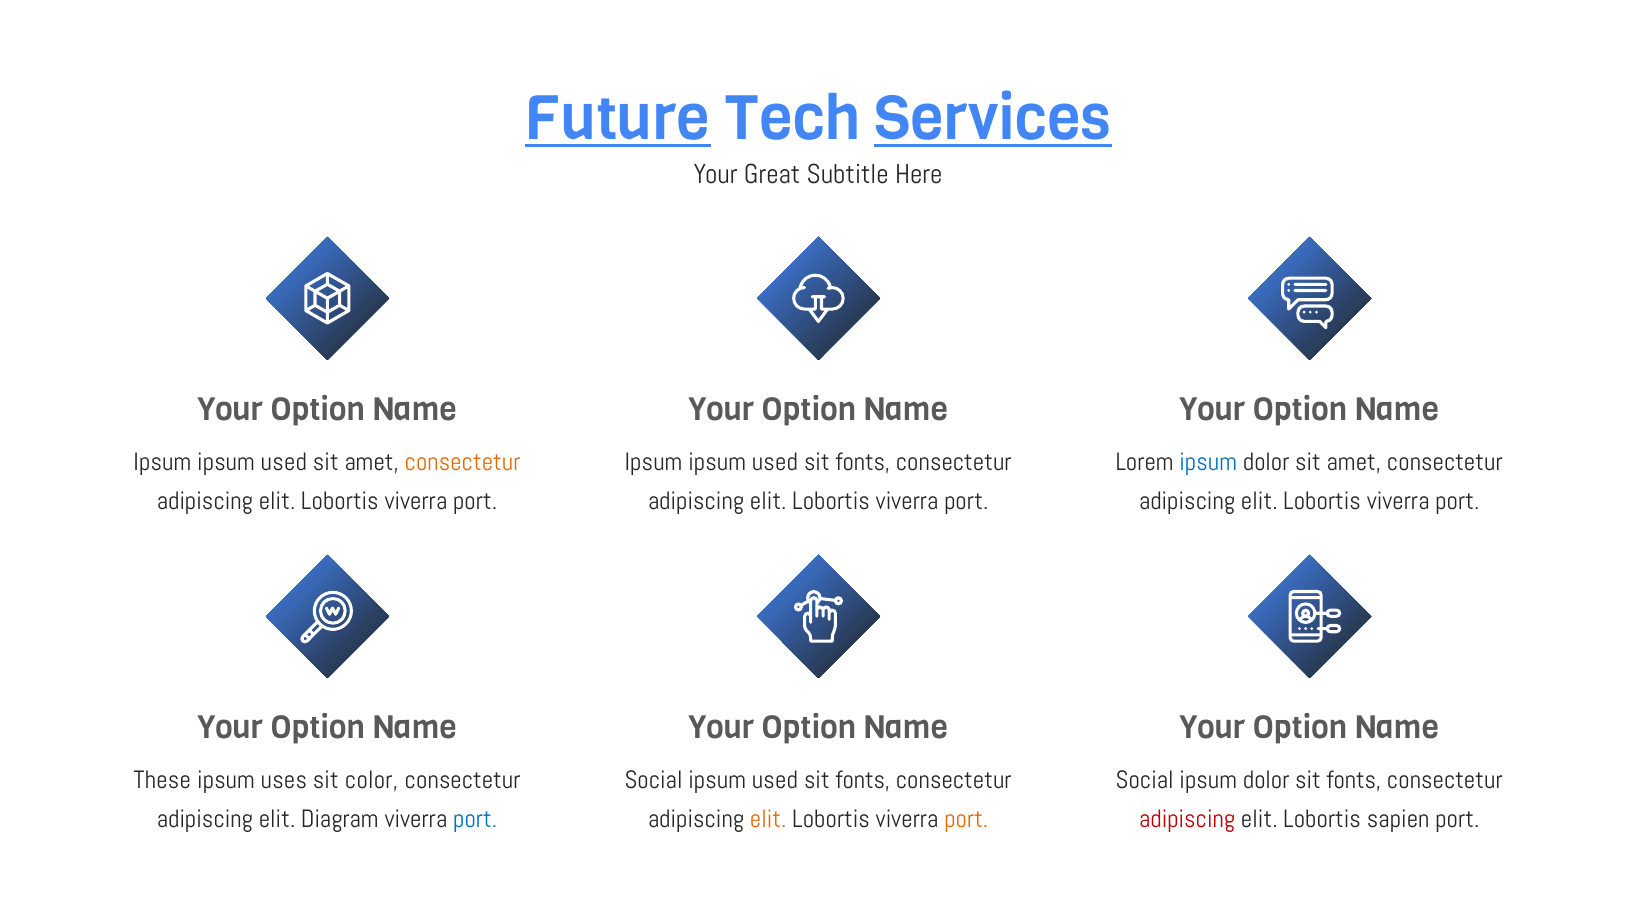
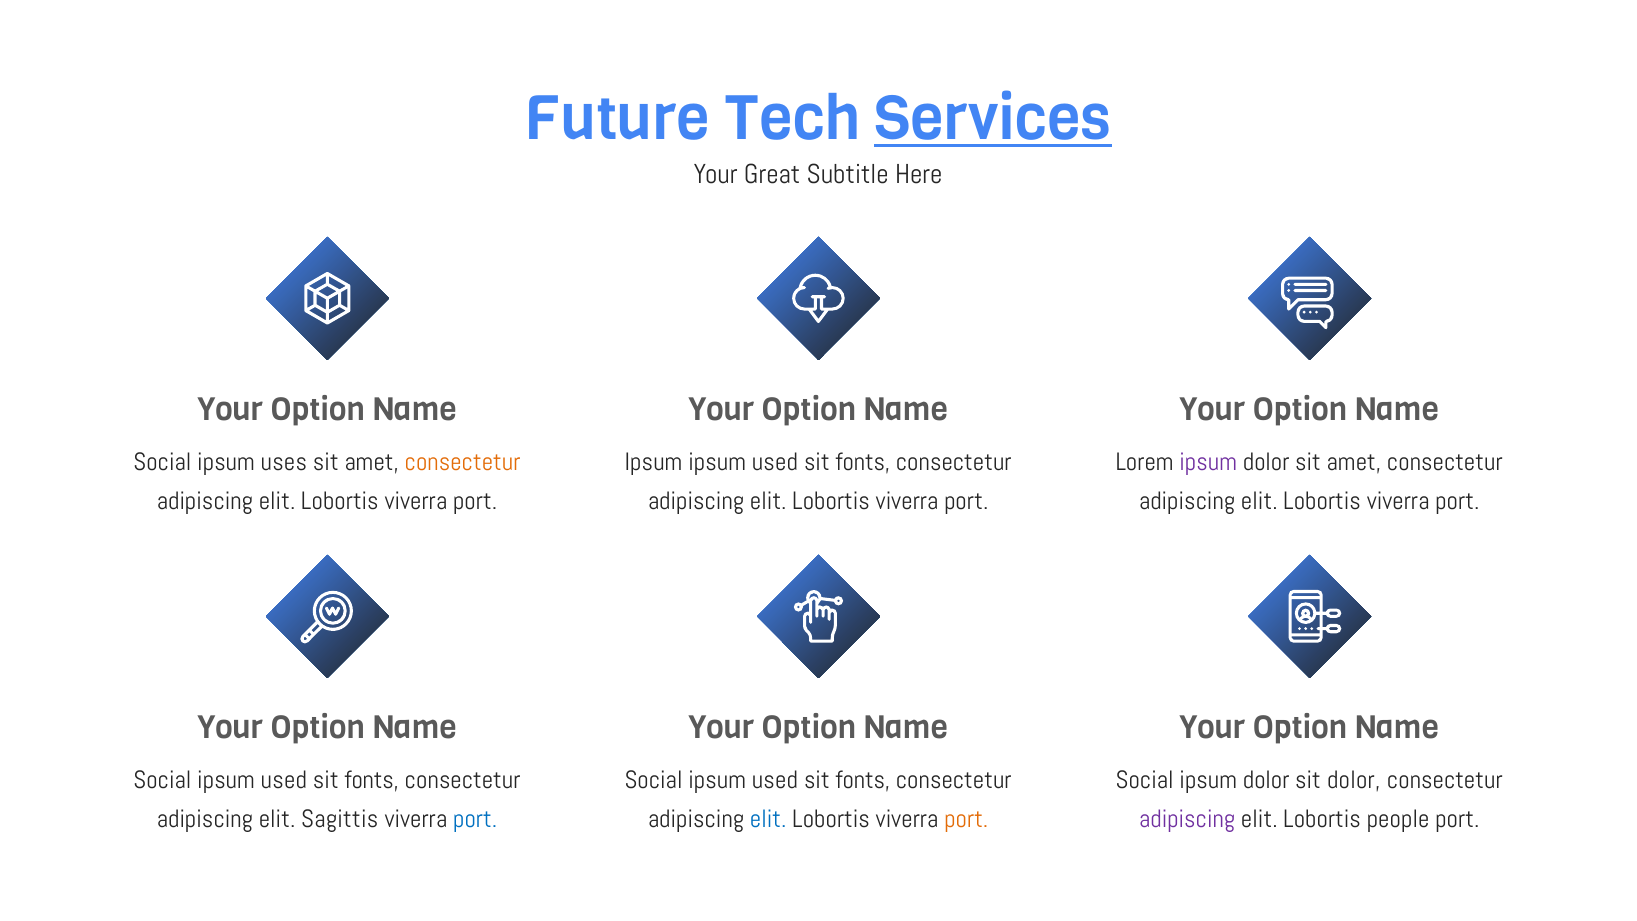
Future underline: present -> none (618, 119)
Ipsum: Ipsum -> Social (162, 462)
used: used -> uses (284, 462)
ipsum colour: blue -> purple (1208, 462)
These: These -> Social (162, 780)
uses: uses -> used (284, 780)
color: color -> fonts (372, 780)
dolor sit fonts: fonts -> dolor (1354, 780)
Diagram: Diagram -> Sagittis (340, 819)
elit colour: orange -> blue (768, 819)
adipiscing colour: red -> purple (1187, 819)
sapien: sapien -> people (1398, 819)
